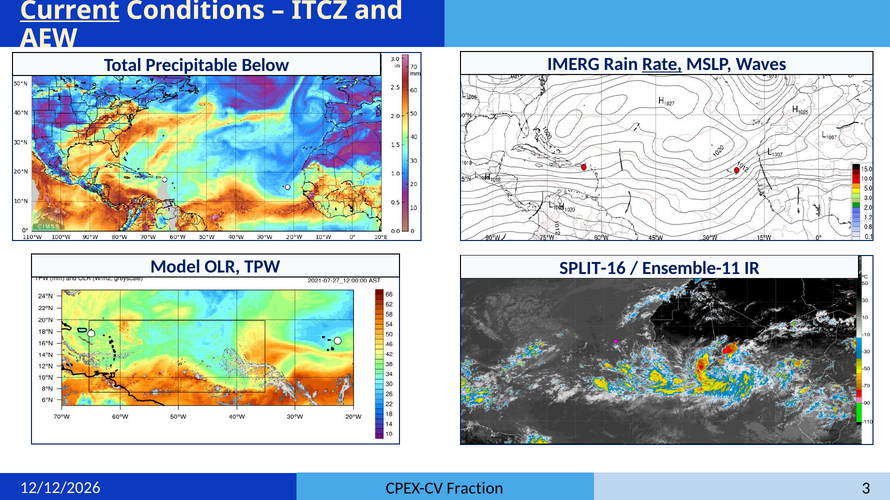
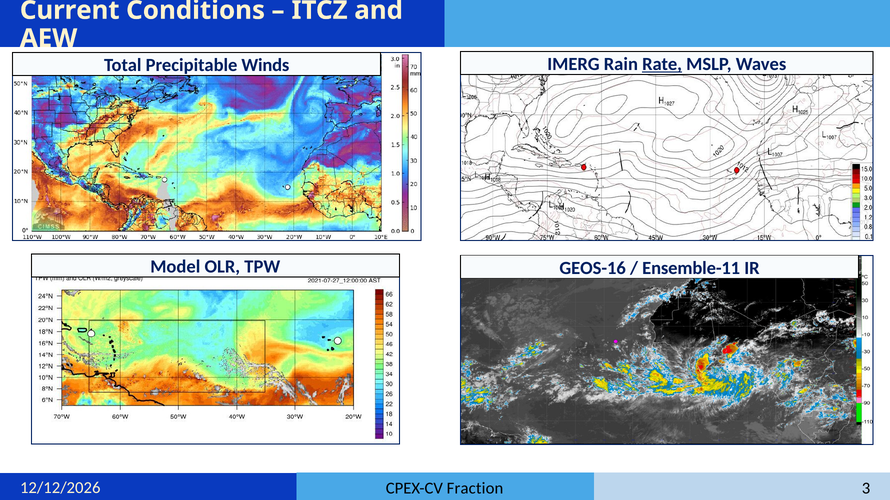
Current underline: present -> none (70, 10)
Below: Below -> Winds (265, 65)
SPLIT-16: SPLIT-16 -> GEOS-16 (593, 268)
